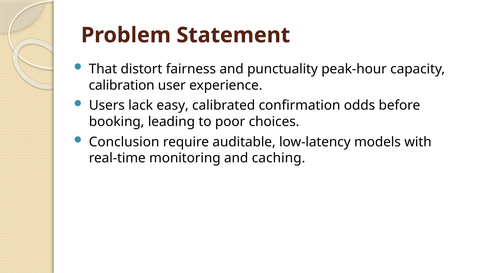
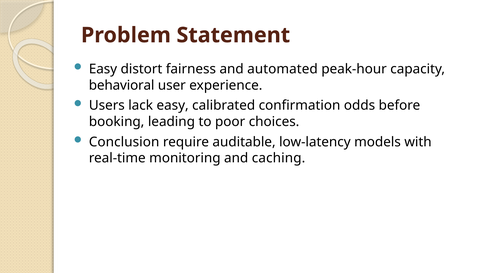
That: That -> Easy (103, 69)
punctuality: punctuality -> automated (282, 69)
calibration: calibration -> behavioral (122, 85)
